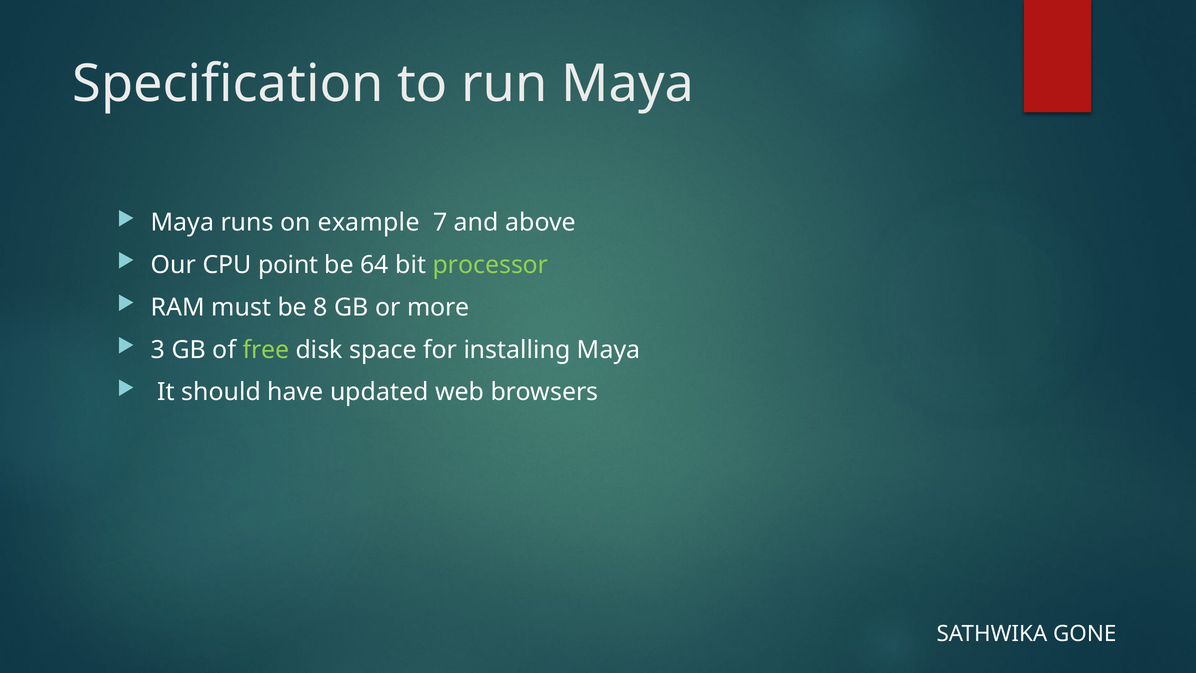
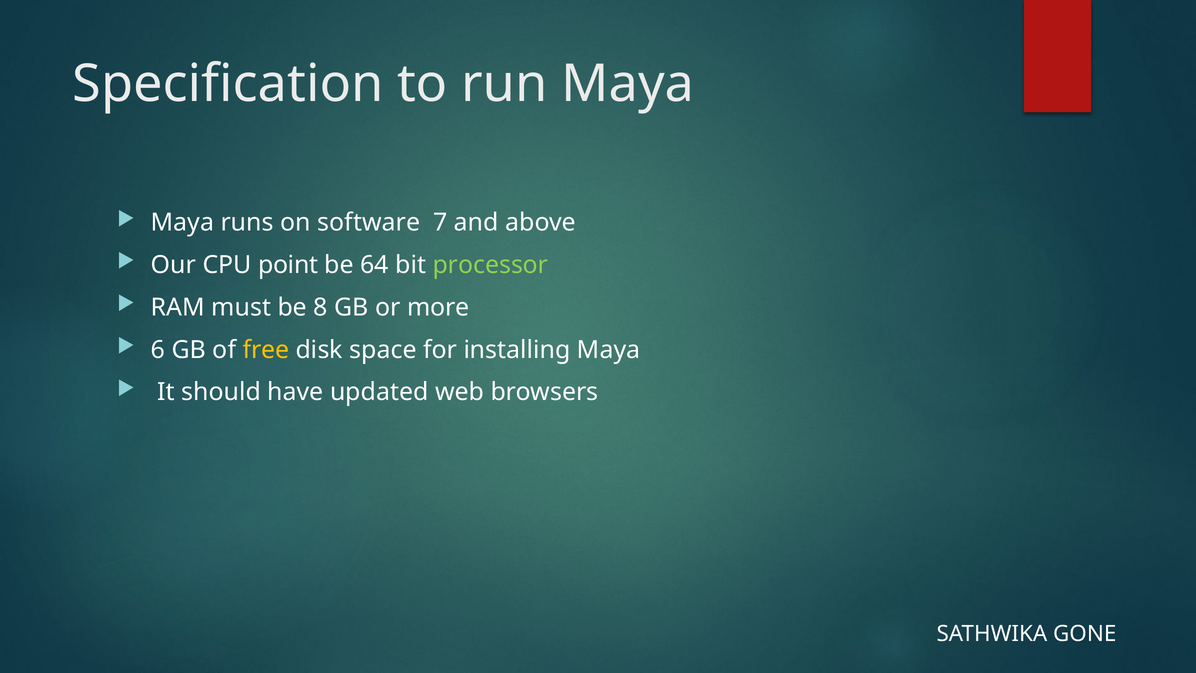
example: example -> software (369, 223)
3: 3 -> 6 (158, 350)
free colour: light green -> yellow (266, 350)
